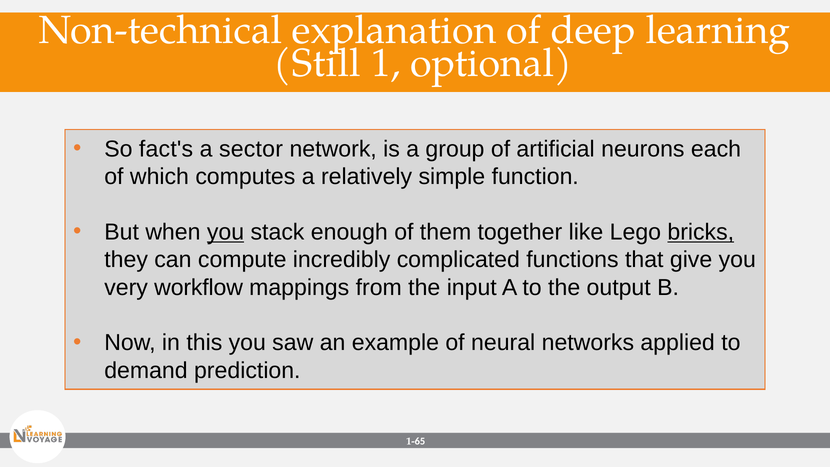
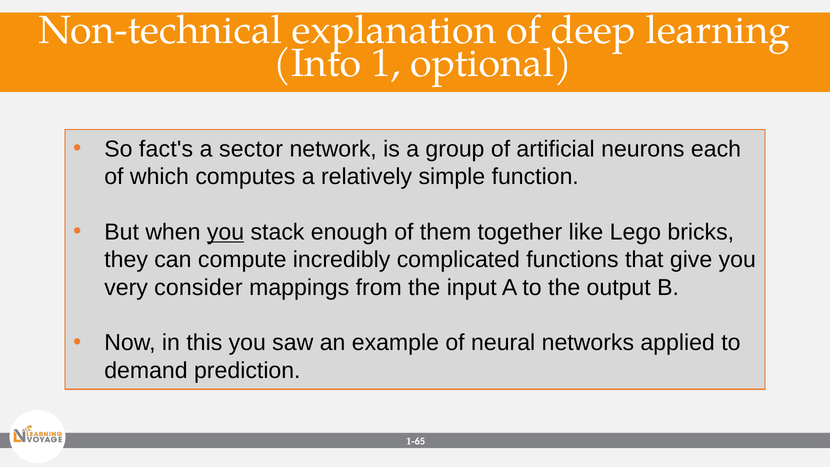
Still: Still -> Into (317, 63)
bricks underline: present -> none (701, 232)
workflow: workflow -> consider (198, 287)
